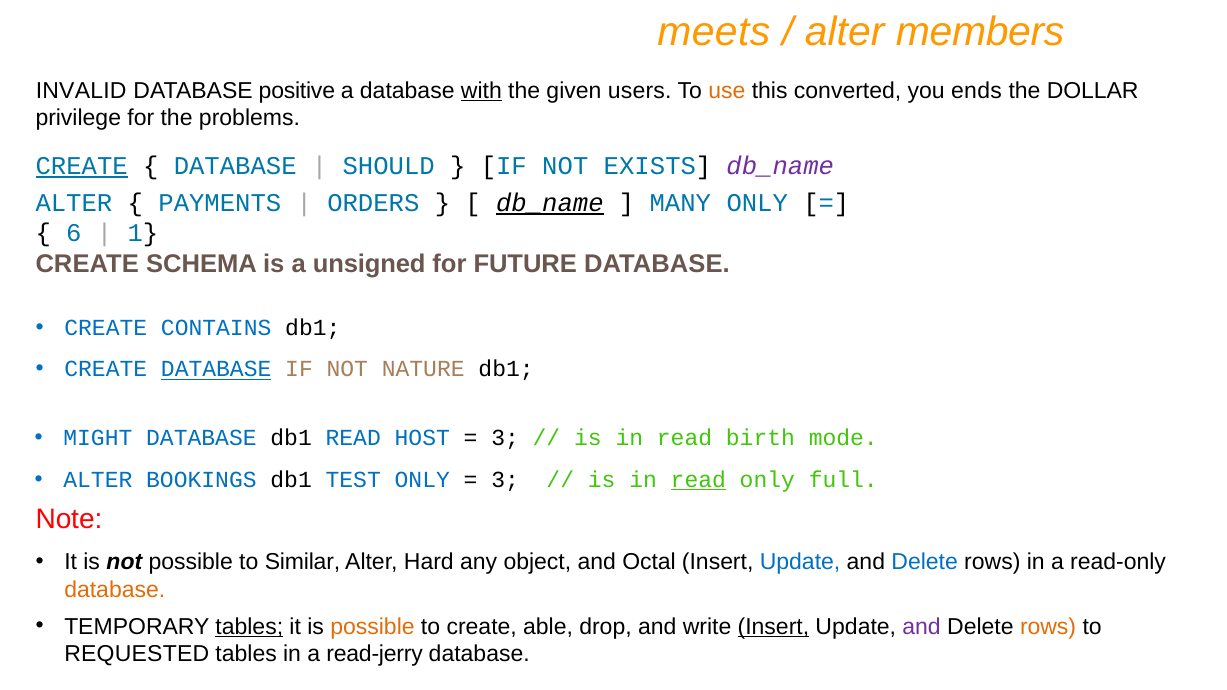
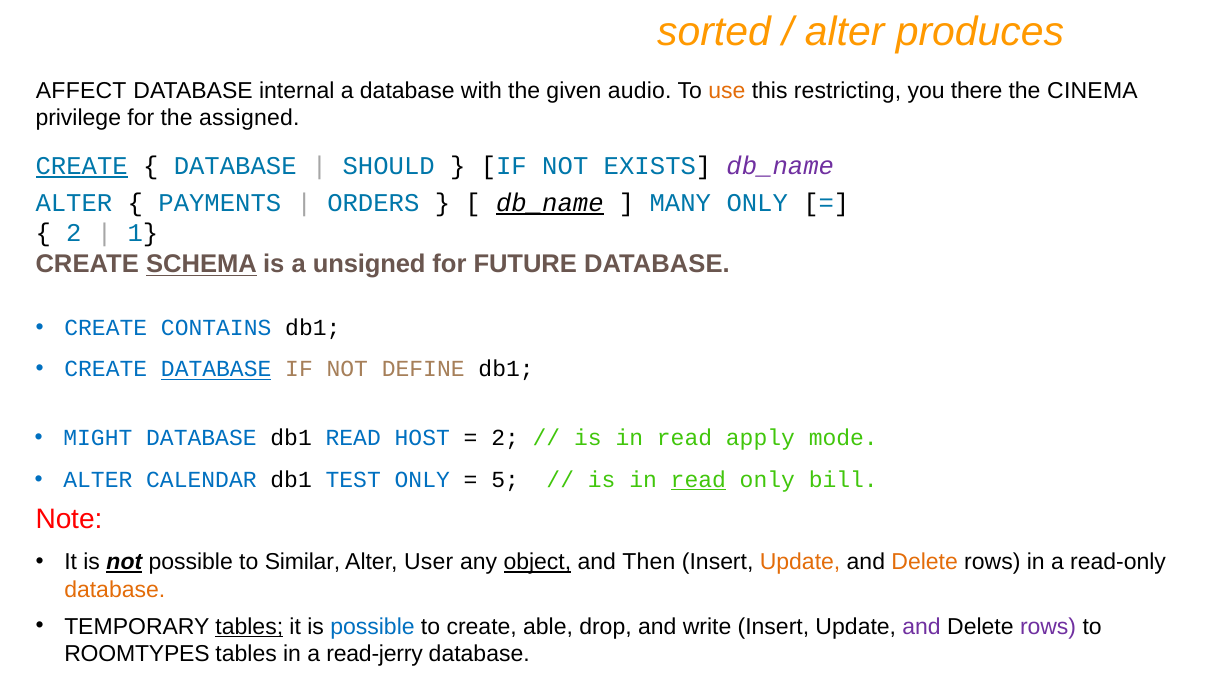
meets: meets -> sorted (714, 32)
members: members -> produces (980, 32)
INVALID: INVALID -> AFFECT (81, 91)
positive: positive -> internal (297, 91)
with underline: present -> none (481, 91)
users: users -> audio (640, 91)
converted: converted -> restricting (848, 91)
ends: ends -> there (977, 91)
DOLLAR: DOLLAR -> CINEMA (1092, 91)
problems: problems -> assigned (249, 118)
6: 6 -> 2 (74, 234)
SCHEMA underline: none -> present (201, 264)
NATURE: NATURE -> DEFINE (423, 369)
3: 3 -> 2 (505, 438)
birth: birth -> apply (760, 438)
BOOKINGS: BOOKINGS -> CALENDAR (201, 480)
3: 3 -> 5 (505, 480)
full: full -> bill (843, 480)
not underline: none -> present (124, 562)
Hard: Hard -> User (429, 562)
object underline: none -> present (537, 562)
Octal: Octal -> Then (649, 562)
Update colour: blue -> orange (800, 562)
Delete colour: blue -> orange (925, 562)
possible colour: orange -> blue (372, 627)
Insert underline: present -> none (773, 627)
rows colour: orange -> purple (1048, 627)
REQUESTED: REQUESTED -> ROOMTYPES (137, 654)
